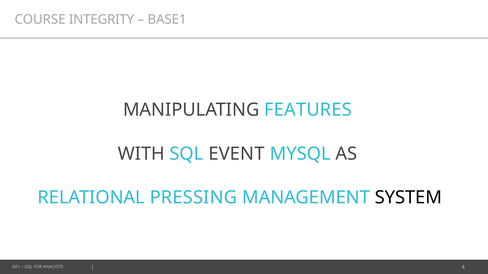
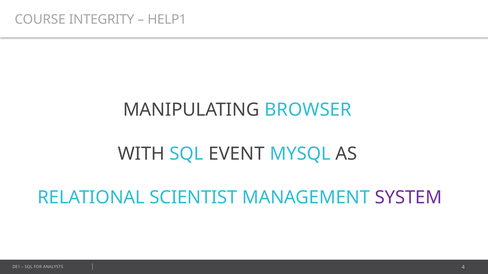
BASE1: BASE1 -> HELP1 (167, 20)
FEATURES: FEATURES -> BROWSER (308, 110)
PRESSING: PRESSING -> SCIENTIST (194, 198)
SYSTEM colour: black -> purple (408, 198)
